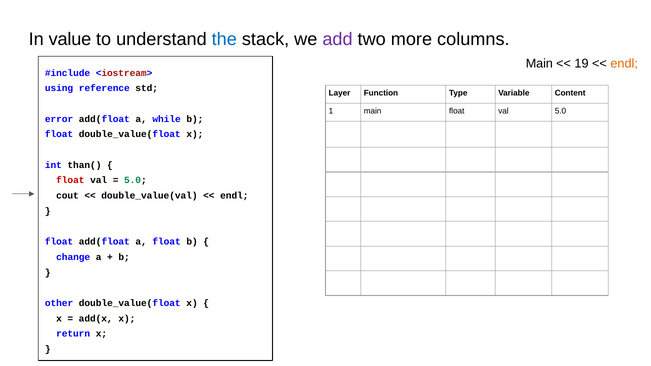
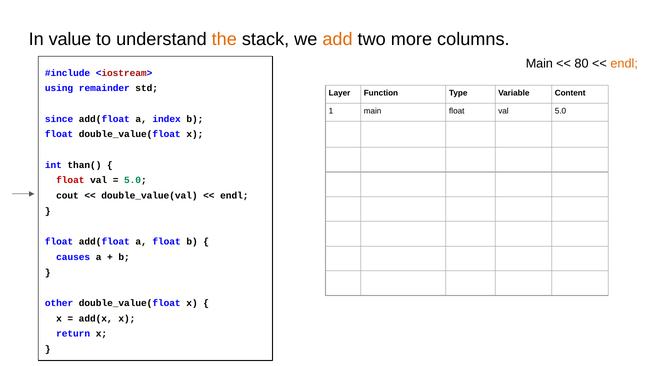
the colour: blue -> orange (224, 39)
add colour: purple -> orange (338, 39)
19: 19 -> 80 (582, 64)
reference: reference -> remainder (104, 88)
error: error -> since (59, 119)
while: while -> index (167, 119)
change: change -> causes (73, 257)
